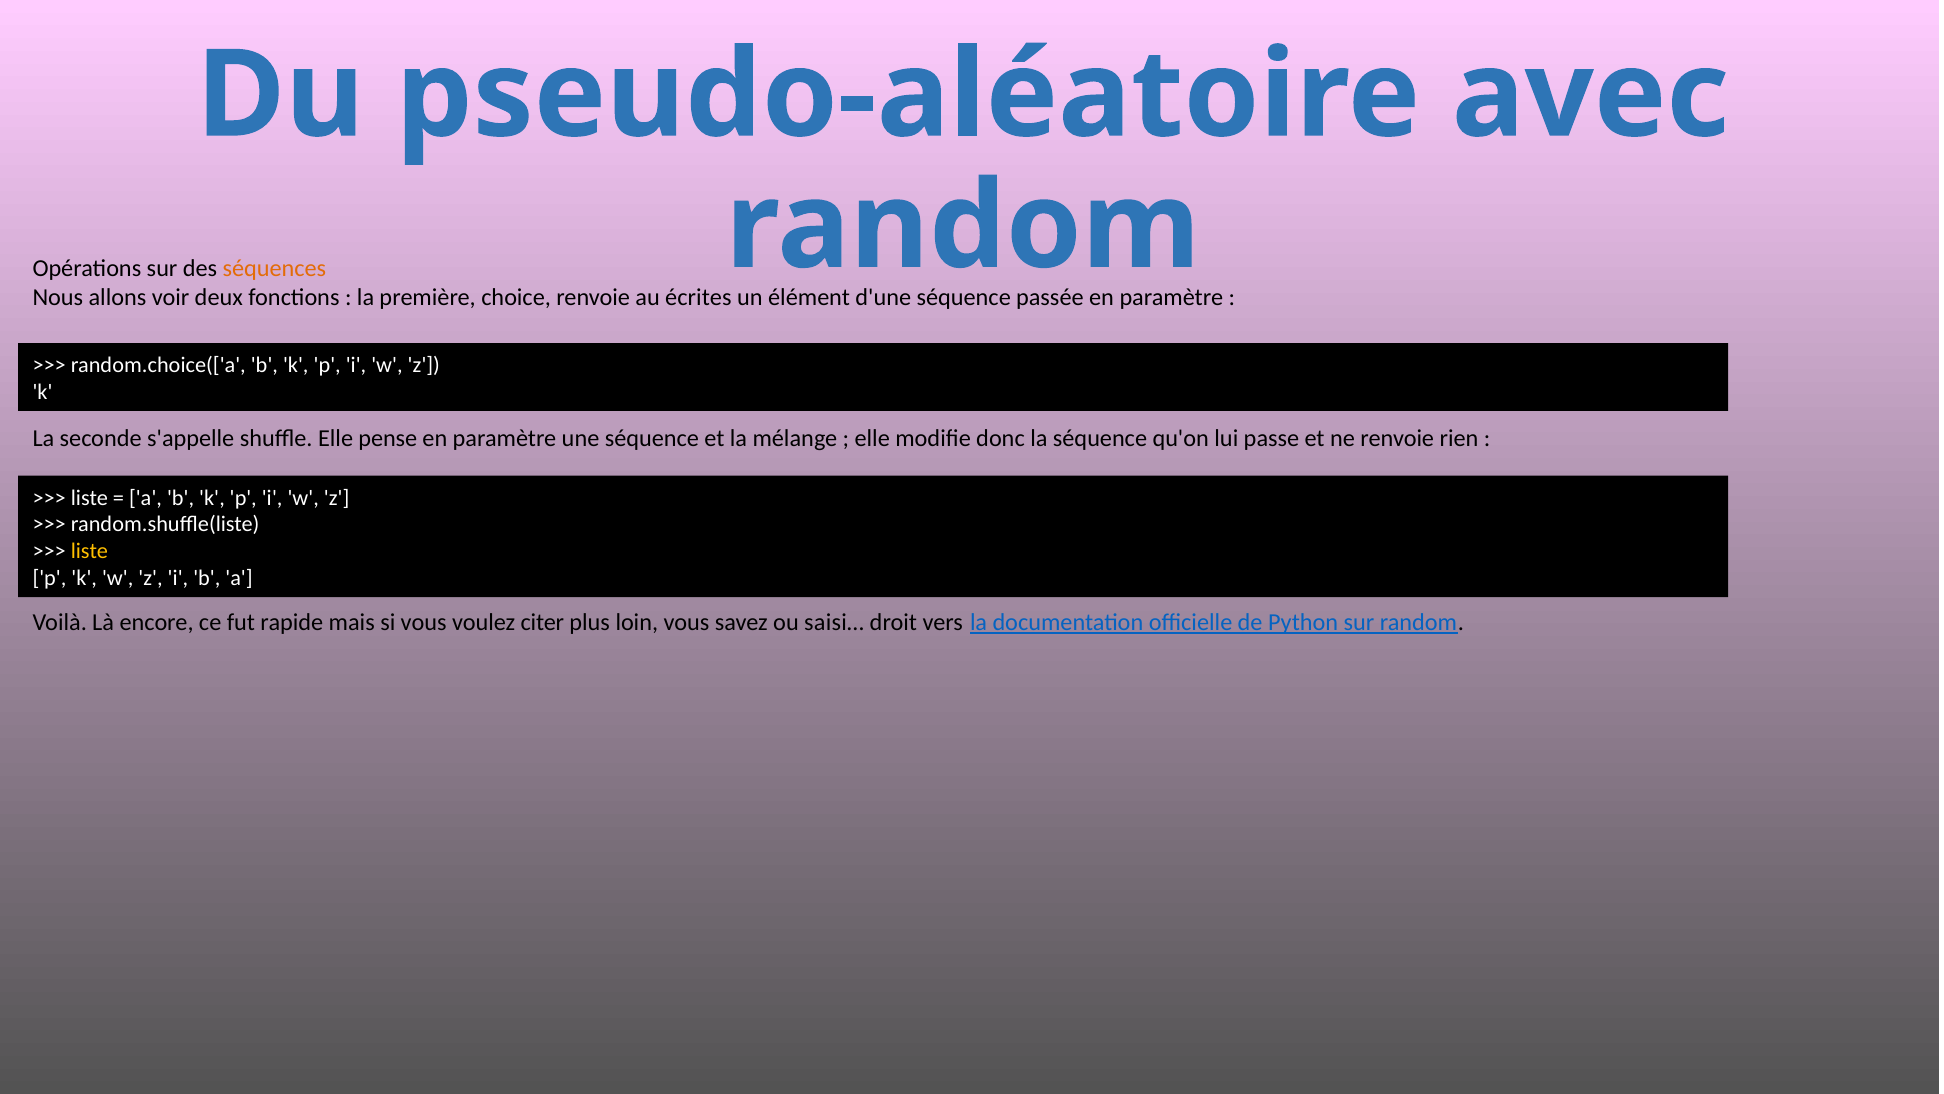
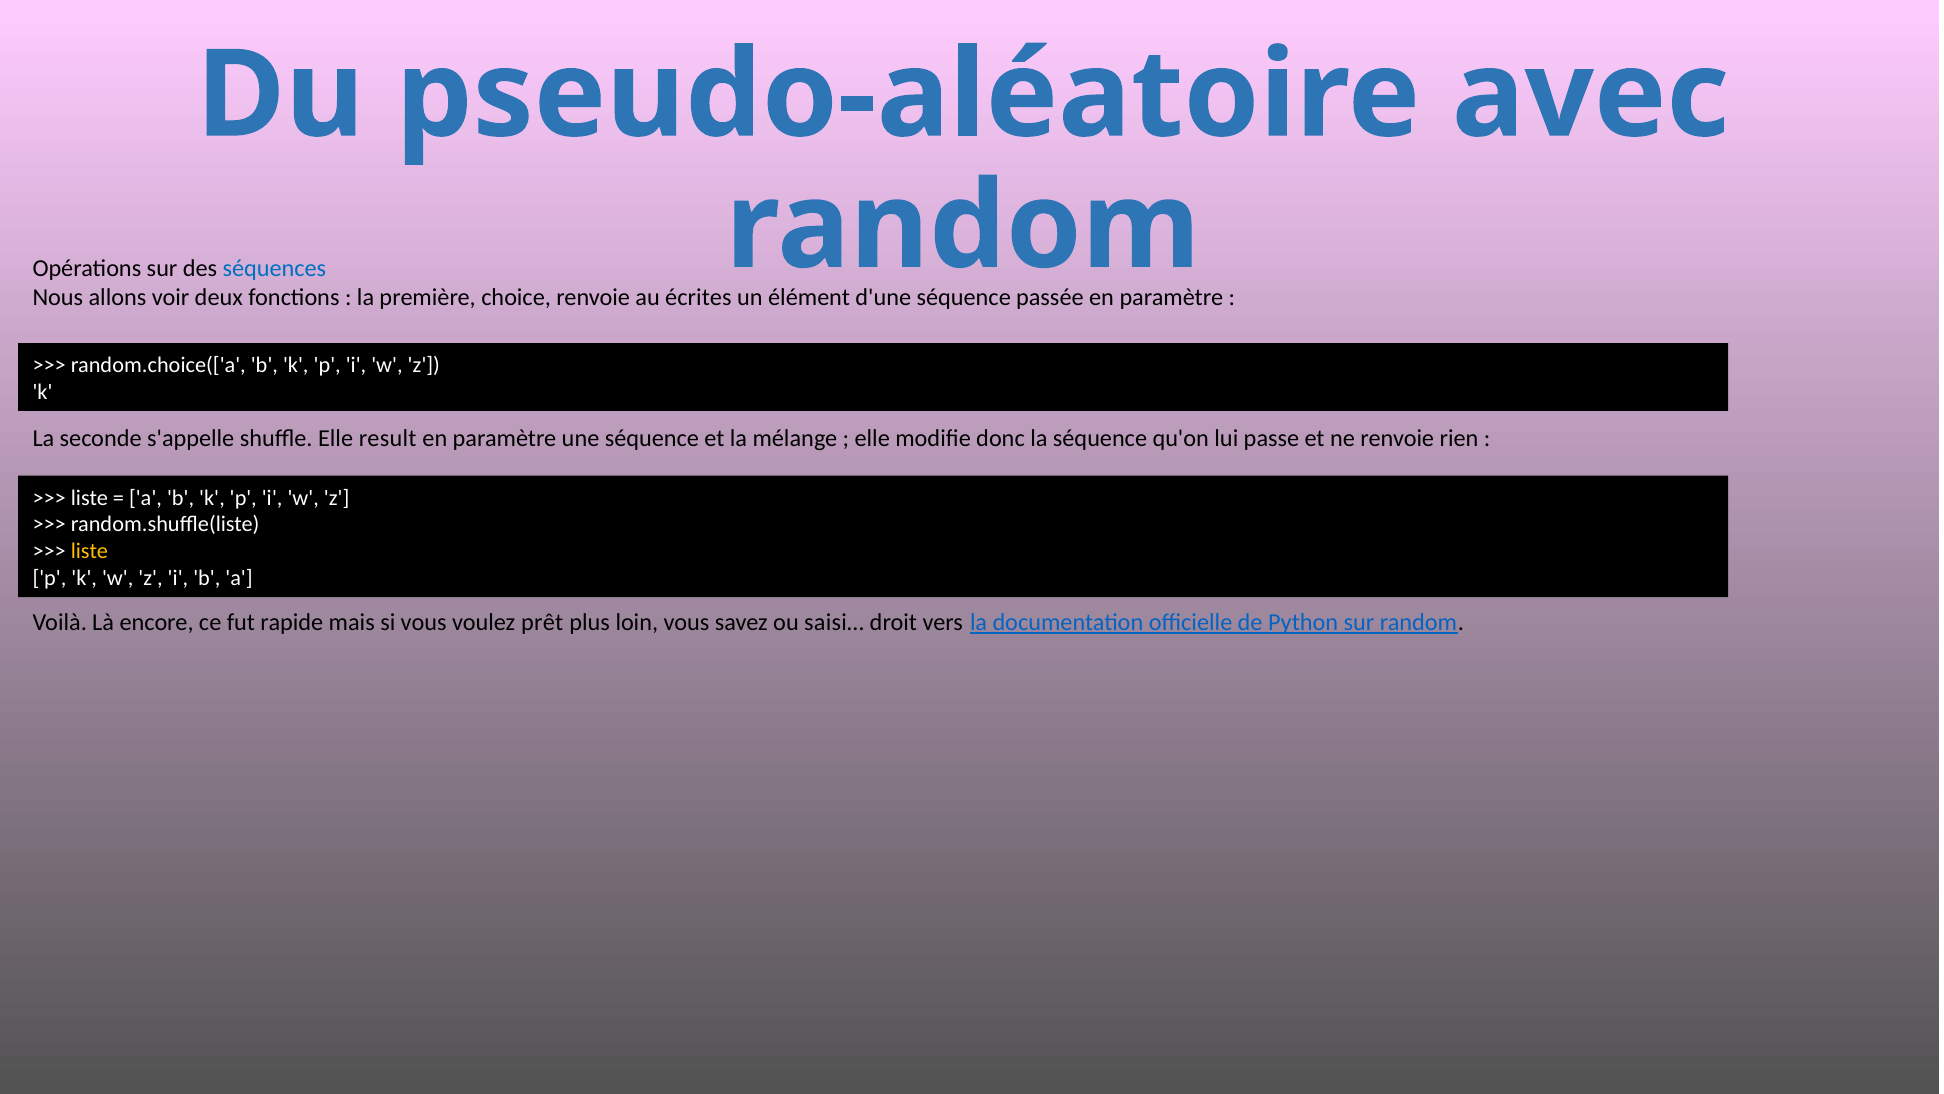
séquences colour: orange -> blue (274, 268)
pense: pense -> result (388, 438)
citer: citer -> prêt (542, 622)
